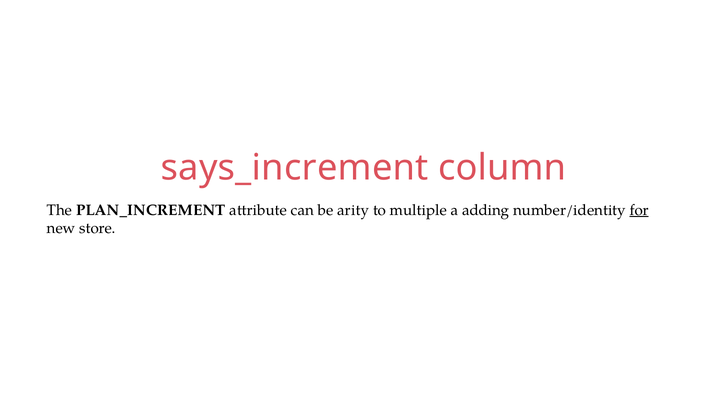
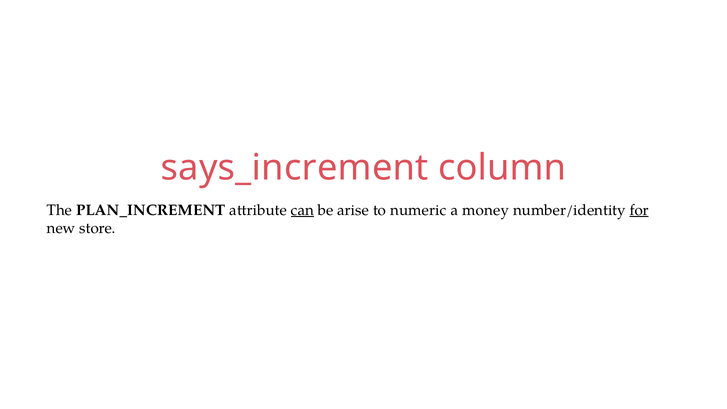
can underline: none -> present (302, 210)
arity: arity -> arise (353, 210)
multiple: multiple -> numeric (418, 210)
adding: adding -> money (486, 210)
